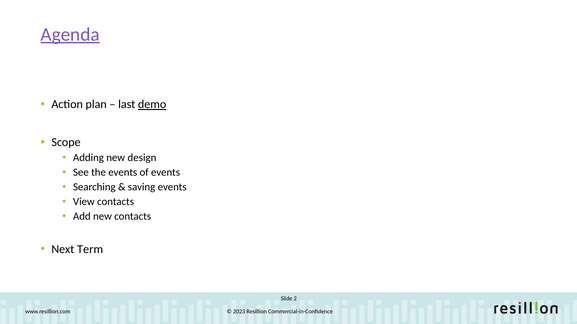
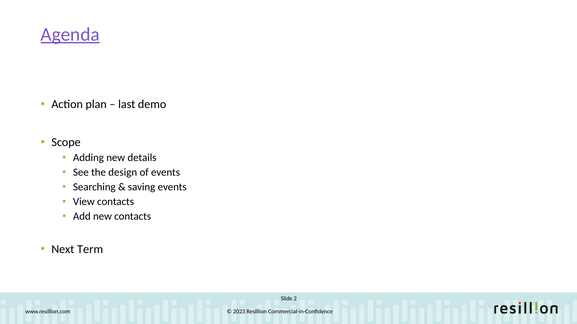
demo underline: present -> none (152, 105)
design: design -> details (142, 158)
the events: events -> design (123, 173)
